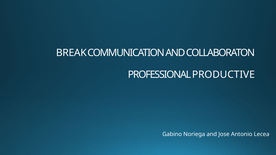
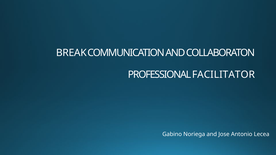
PRODUCTIVE: PRODUCTIVE -> FACILITATOR (223, 75)
